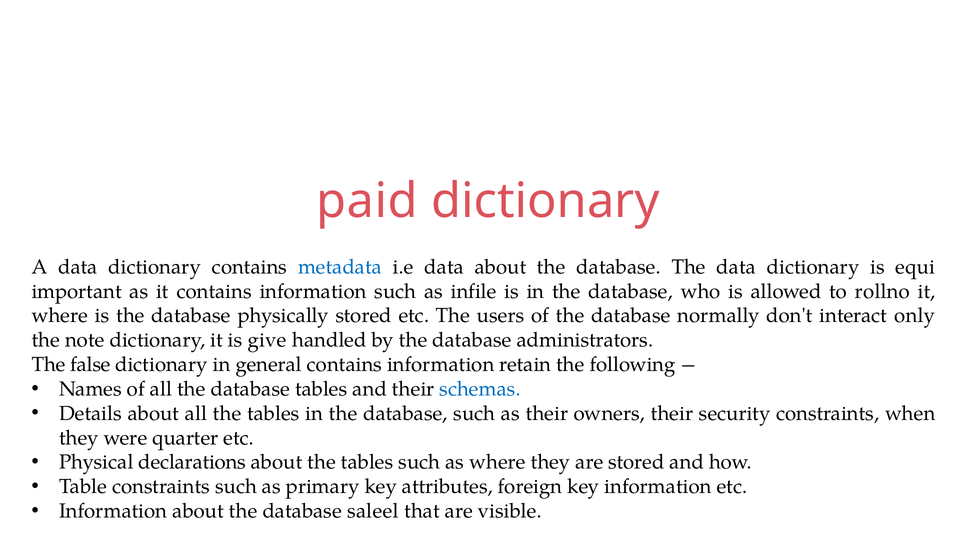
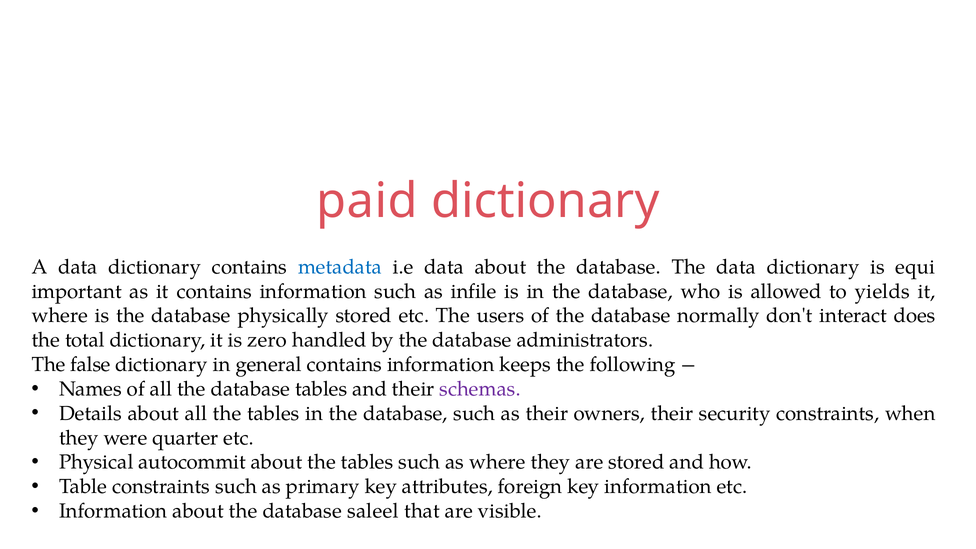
rollno: rollno -> yields (882, 291)
only: only -> does (915, 316)
note: note -> total (85, 340)
give: give -> zero (267, 340)
retain: retain -> keeps (525, 365)
schemas colour: blue -> purple (480, 389)
declarations: declarations -> autocommit (192, 462)
